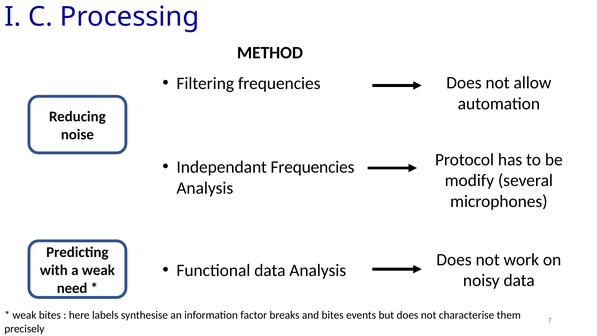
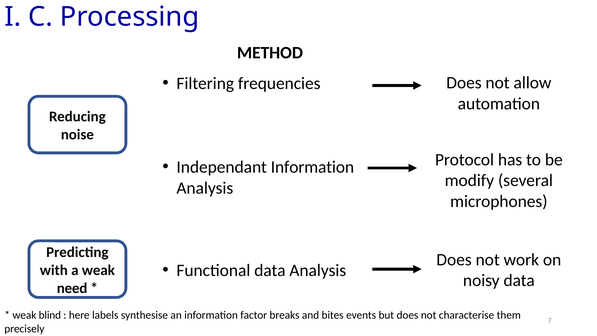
Independant Frequencies: Frequencies -> Information (312, 167)
weak bites: bites -> blind (50, 315)
